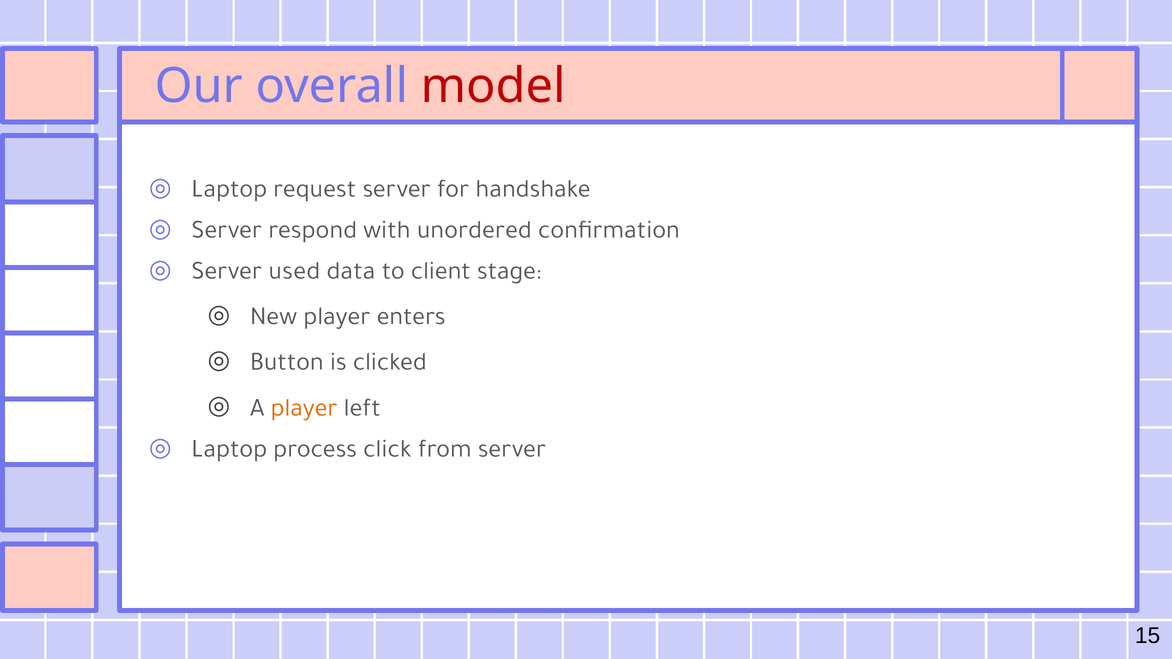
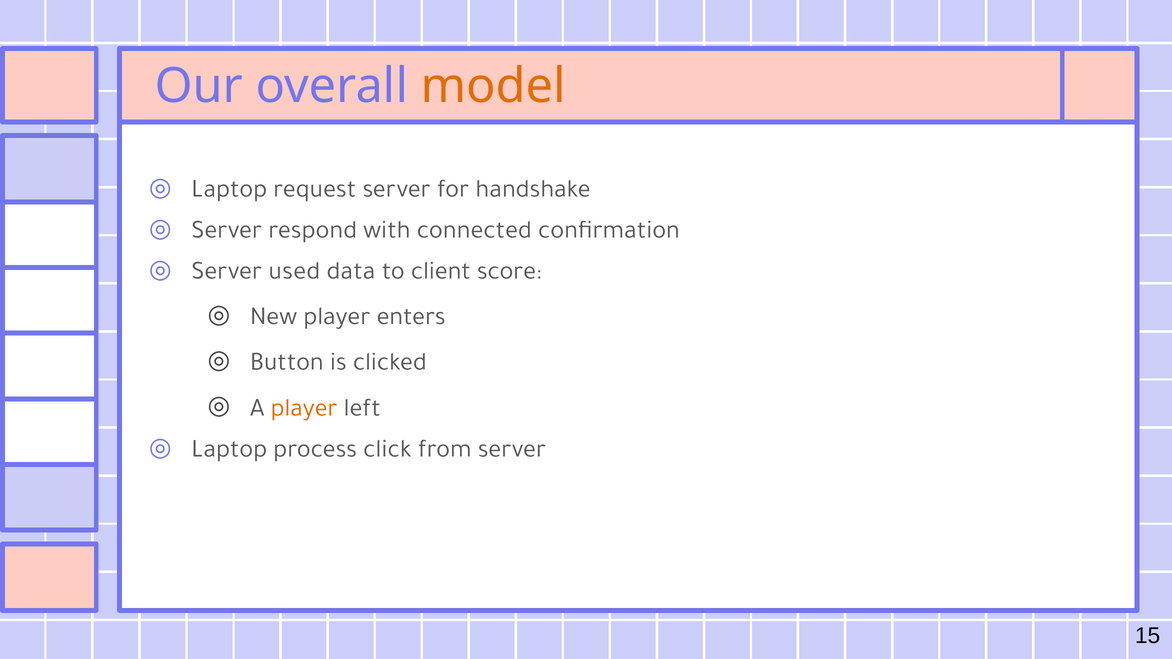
model colour: red -> orange (493, 86)
unordered: unordered -> connected (474, 229)
stage: stage -> score (509, 270)
